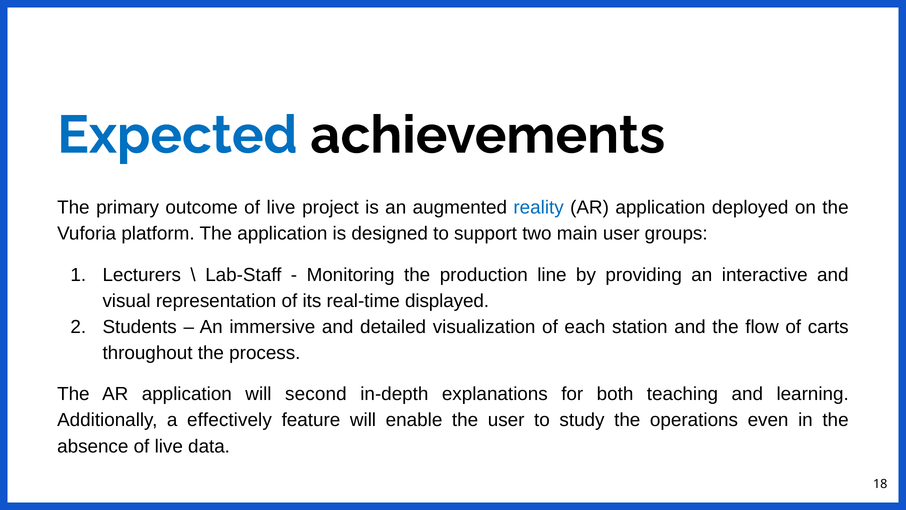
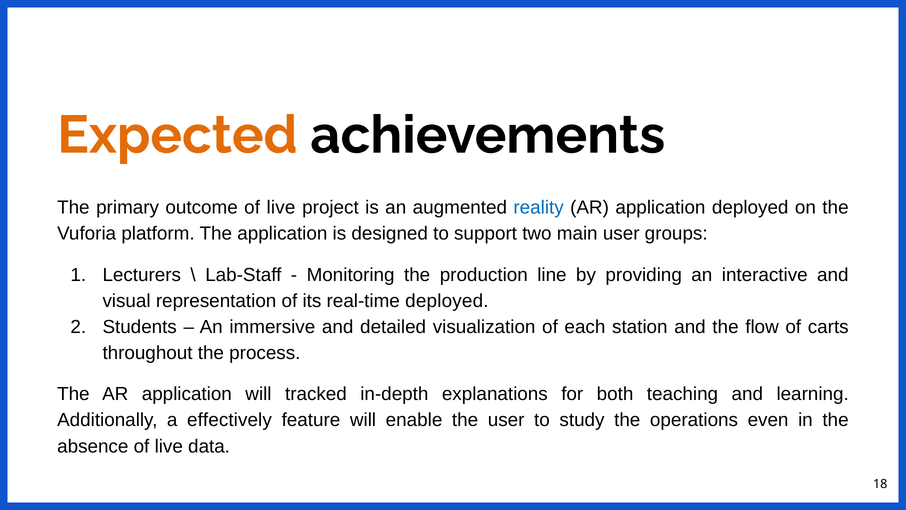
Expected colour: blue -> orange (177, 135)
real-time displayed: displayed -> deployed (447, 301)
second: second -> tracked (316, 394)
